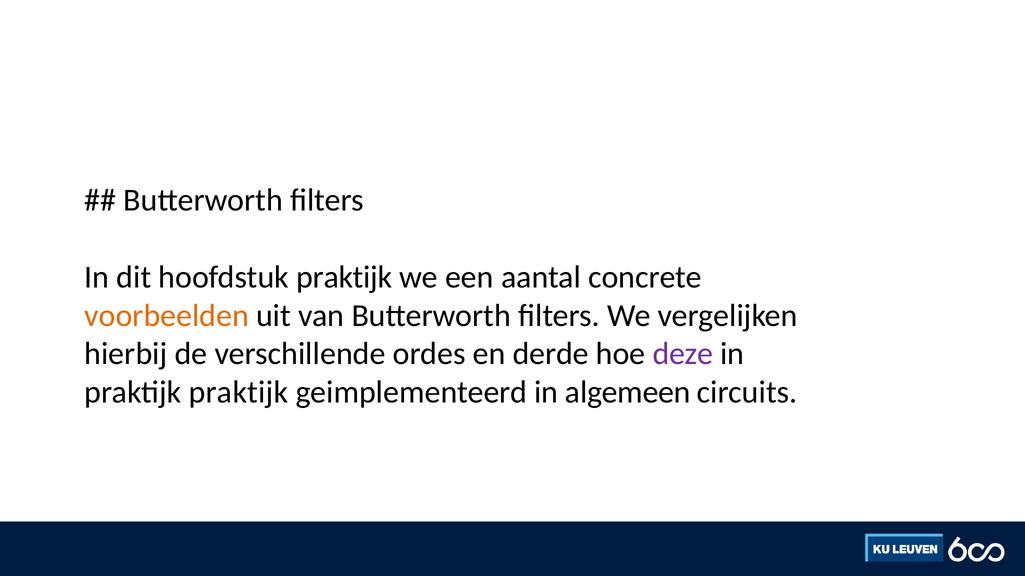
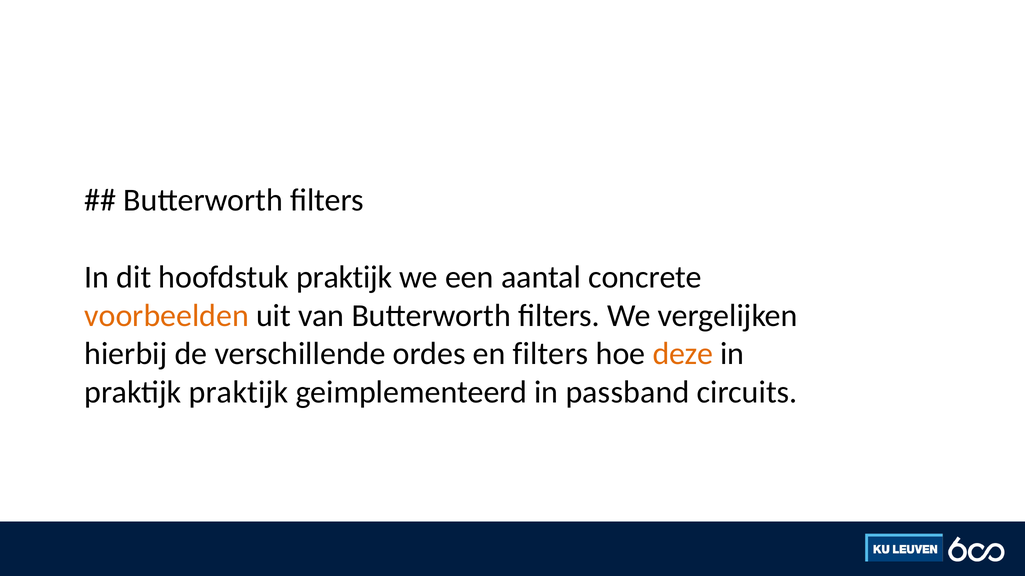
en derde: derde -> filters (551, 354)
deze colour: purple -> orange (683, 354)
algemeen: algemeen -> passband (628, 393)
